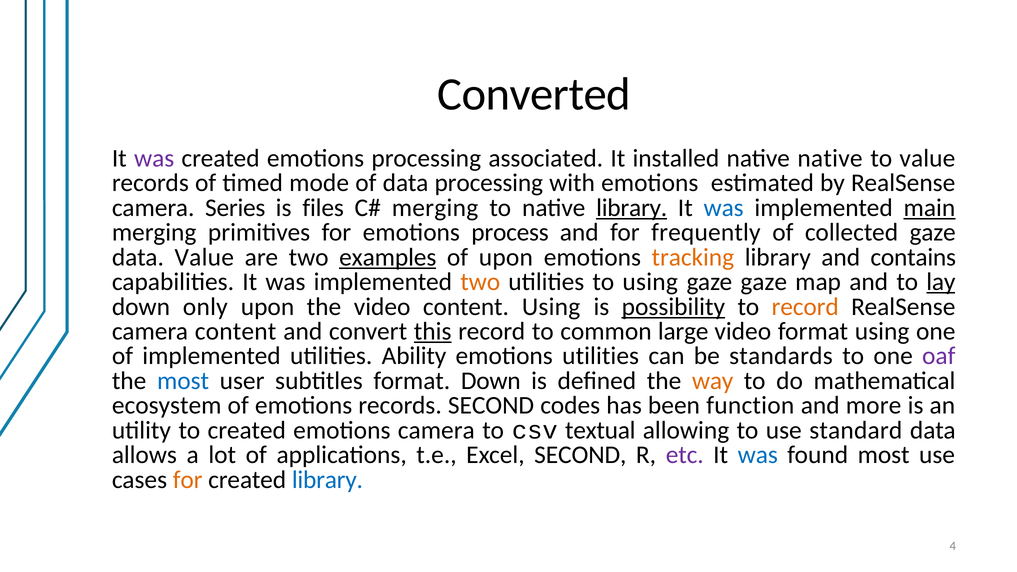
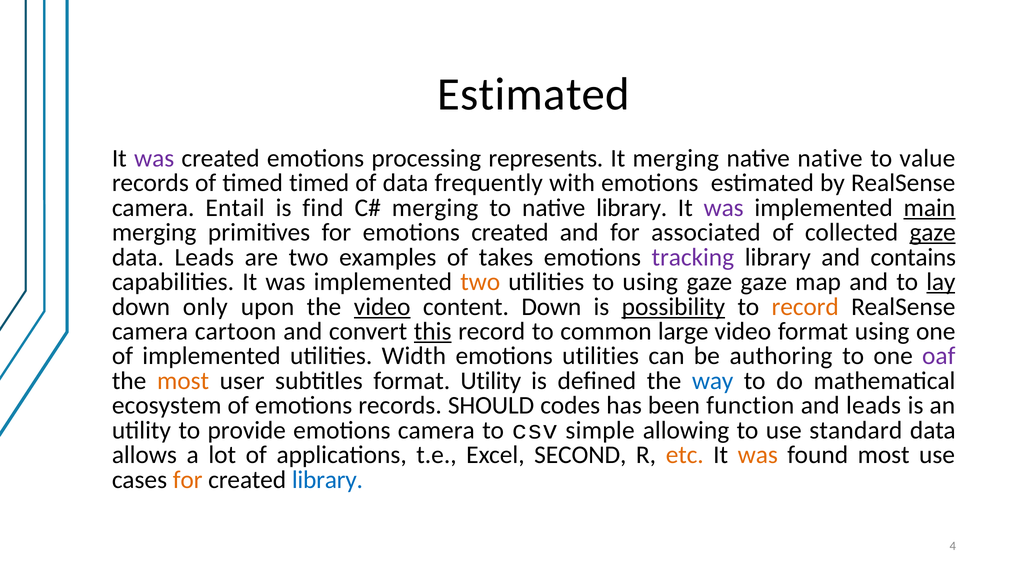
Converted: Converted -> Estimated (534, 94)
associated: associated -> represents (546, 158)
It installed: installed -> merging (676, 158)
timed mode: mode -> timed (319, 183)
data processing: processing -> frequently (489, 183)
Series: Series -> Entail (235, 208)
files: files -> find (323, 208)
library underline: present -> none (632, 208)
was colour: blue -> purple (724, 208)
emotions process: process -> created (510, 233)
frequently: frequently -> associated (706, 233)
gaze underline: none -> present (933, 233)
data Value: Value -> Leads (204, 257)
examples underline: present -> none (388, 257)
of upon: upon -> takes (506, 257)
tracking colour: orange -> purple (693, 257)
video underline: none -> present (382, 307)
content Using: Using -> Down (551, 307)
camera content: content -> cartoon (236, 331)
Ability: Ability -> Width (414, 356)
standards: standards -> authoring (781, 356)
most colour: blue -> orange (183, 381)
format Down: Down -> Utility (491, 381)
way colour: orange -> blue (713, 381)
records SECOND: SECOND -> SHOULD (491, 406)
and more: more -> leads (874, 406)
to created: created -> provide (247, 430)
textual: textual -> simple (600, 430)
etc colour: purple -> orange (685, 455)
was colour: blue -> orange (758, 455)
